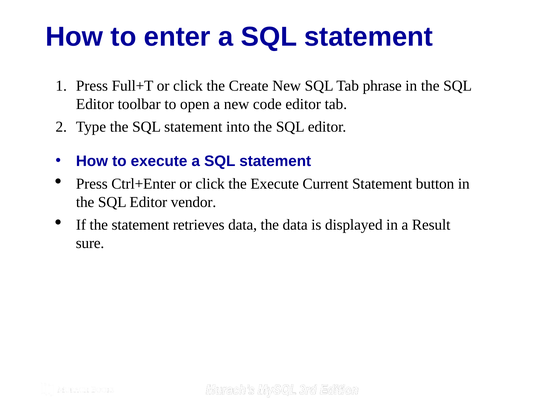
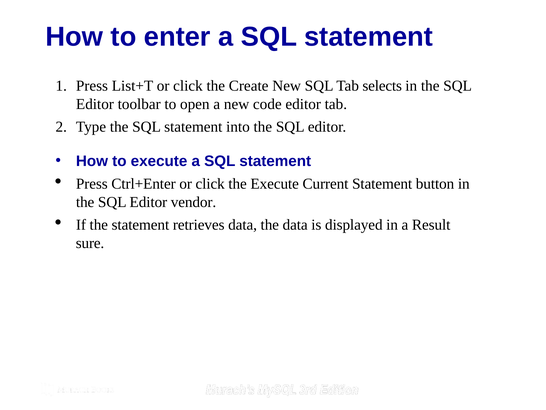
Full+T: Full+T -> List+T (133, 86)
phrase: phrase -> selects (382, 86)
